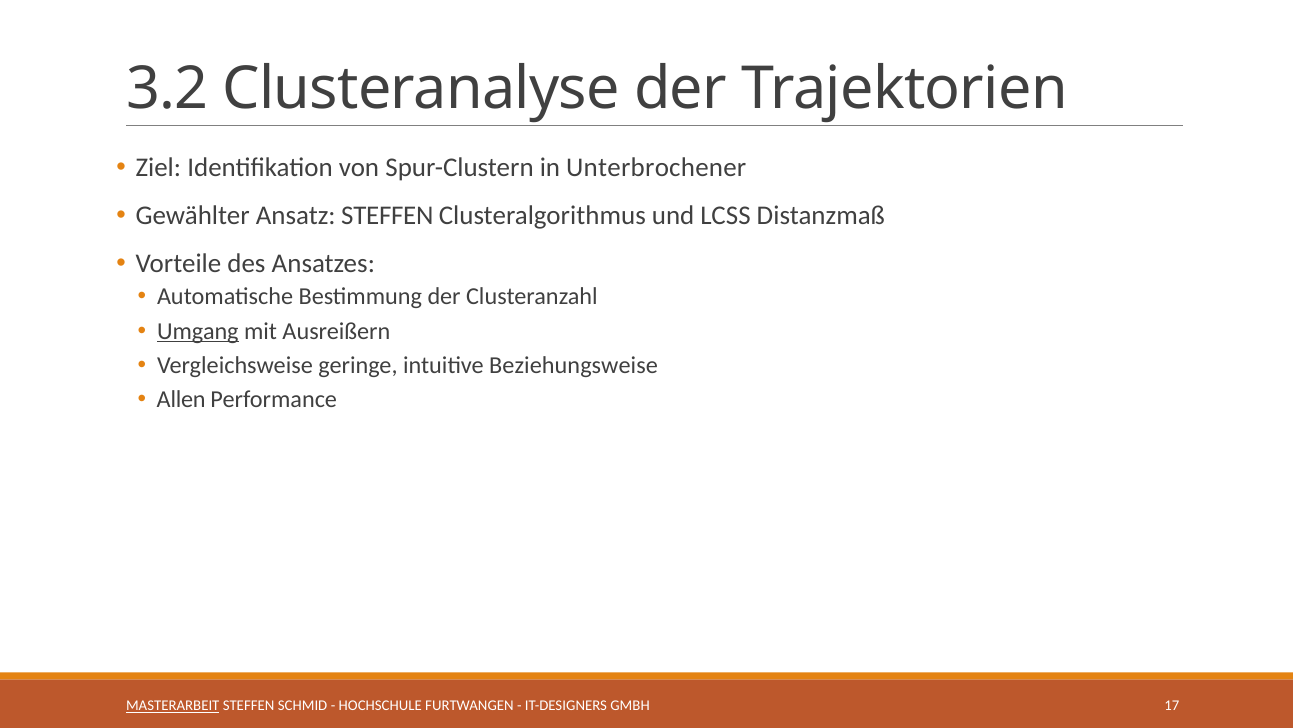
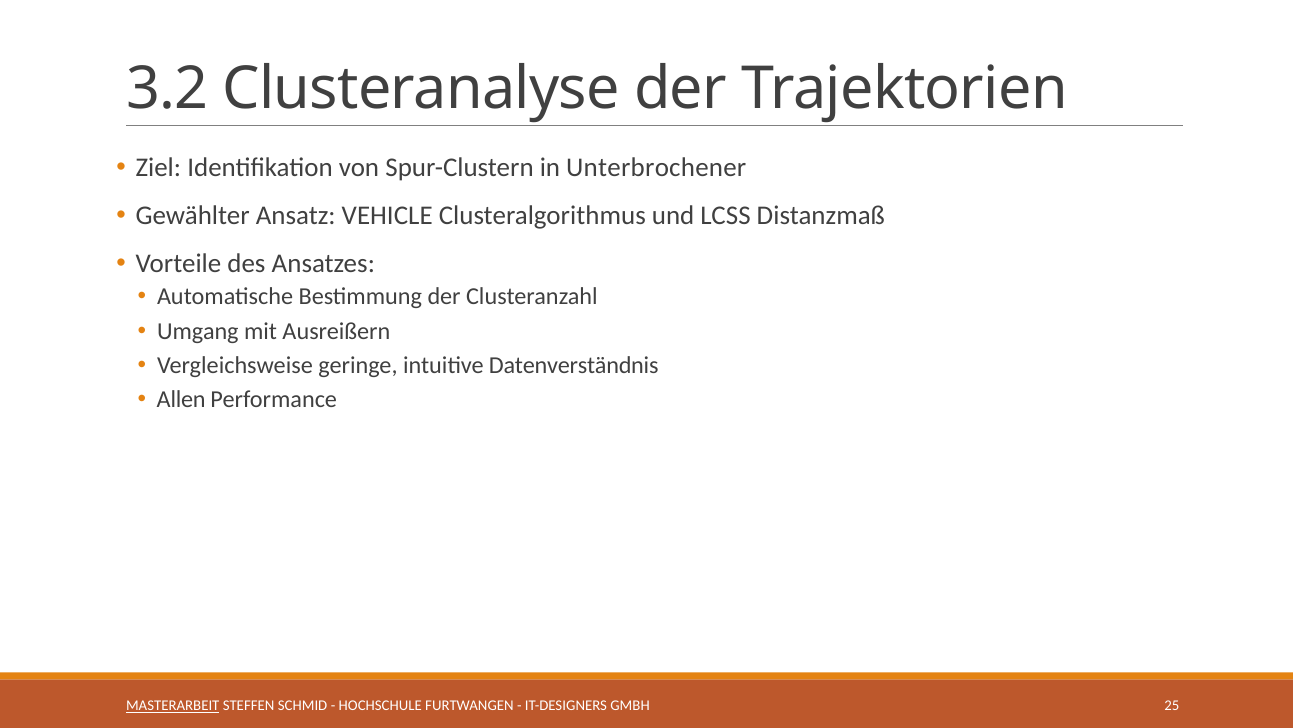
Ansatz STEFFEN: STEFFEN -> VEHICLE (387, 215)
Umgang underline: present -> none (198, 331)
Beziehungsweise: Beziehungsweise -> Datenverständnis (574, 365)
17: 17 -> 25 (1172, 705)
